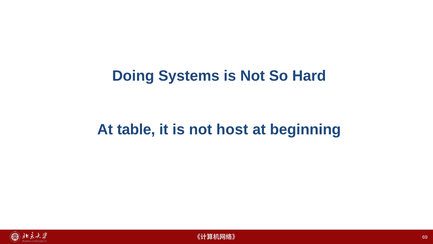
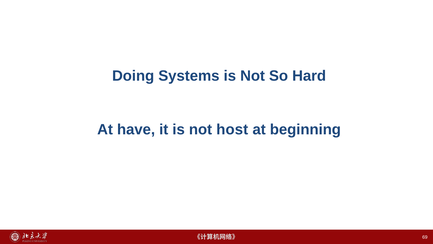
table: table -> have (136, 129)
